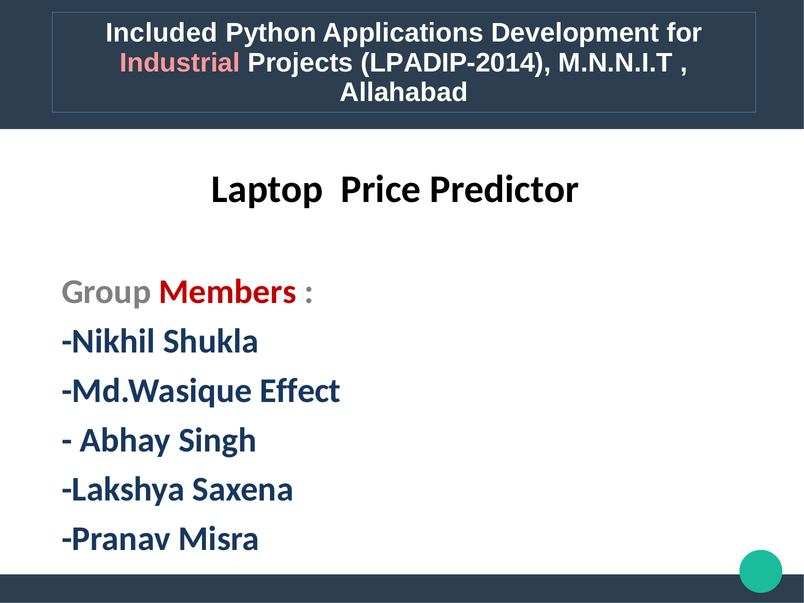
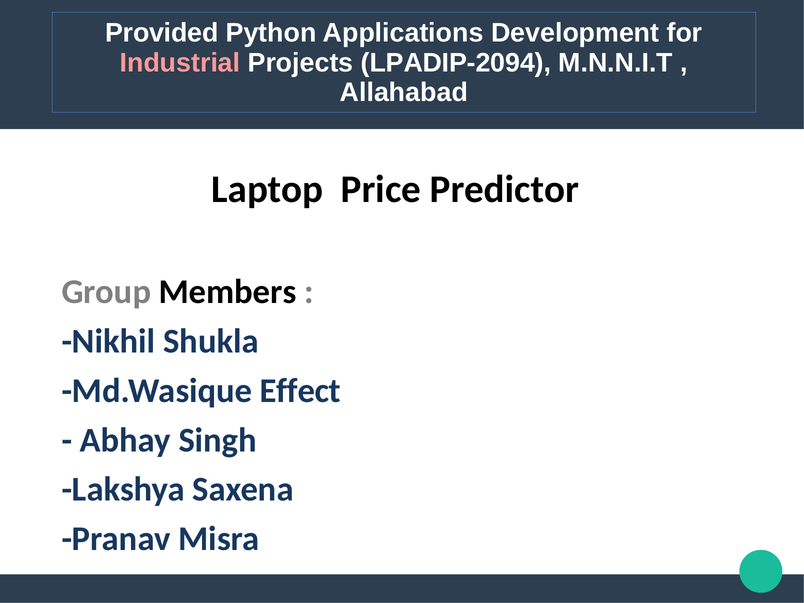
Included: Included -> Provided (162, 33)
LPADIP-2014: LPADIP-2014 -> LPADIP-2094 (456, 63)
Members colour: red -> black (228, 292)
